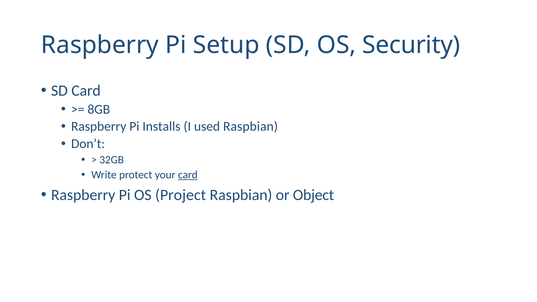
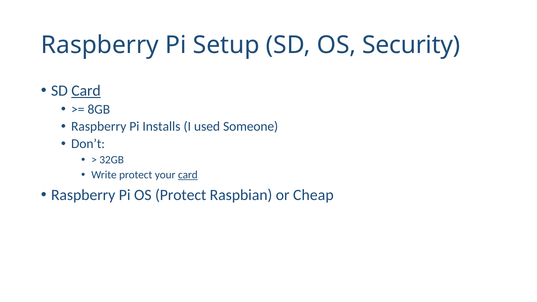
Card underline: none -> present (86, 91)
used Raspbian: Raspbian -> Someone (251, 127)
OS Project: Project -> Protect (181, 195)
Object: Object -> Cheap (313, 195)
